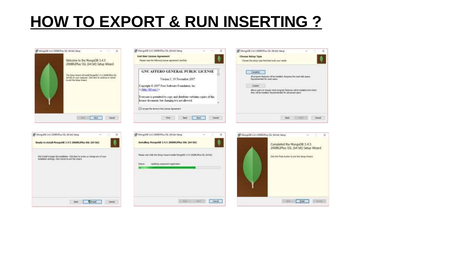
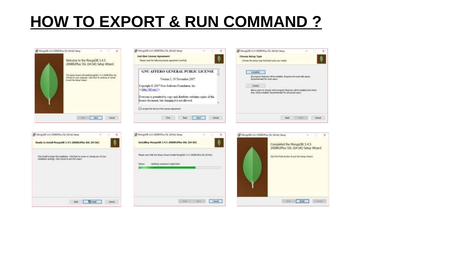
INSERTING: INSERTING -> COMMAND (266, 22)
